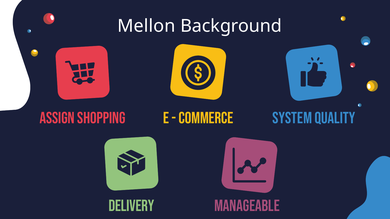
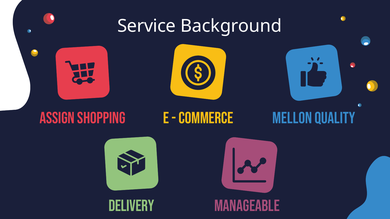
Mellon: Mellon -> Service (147, 26)
System: System -> Mellon (292, 118)
